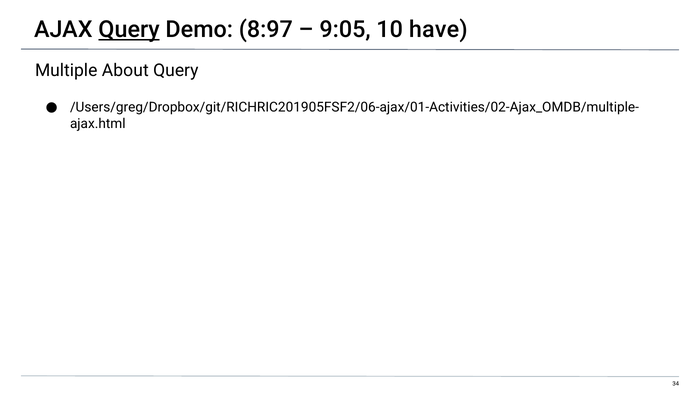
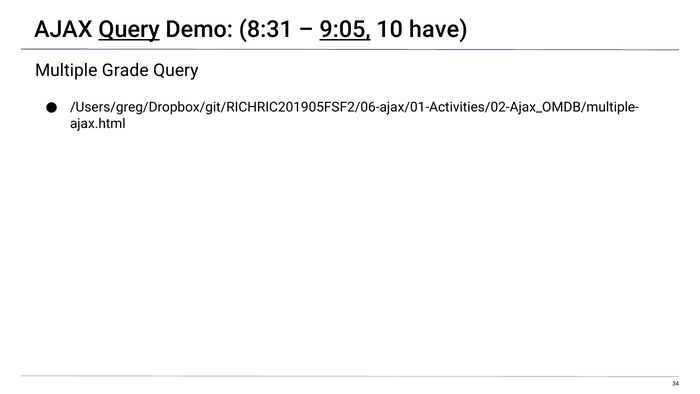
8:97: 8:97 -> 8:31 (266, 30)
9:05 underline: none -> present (345, 30)
About: About -> Grade (125, 70)
